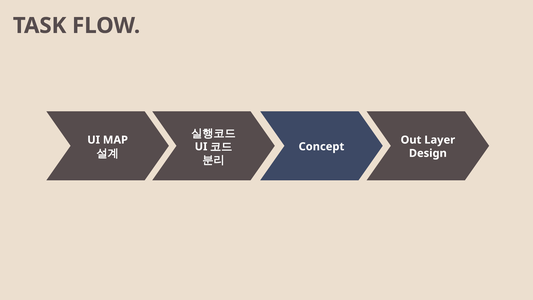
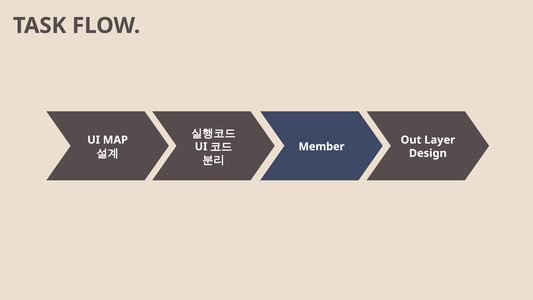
Concept: Concept -> Member (322, 146)
